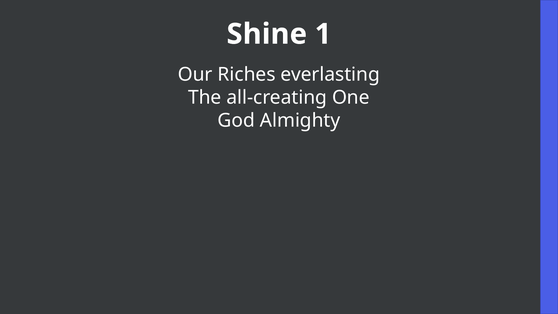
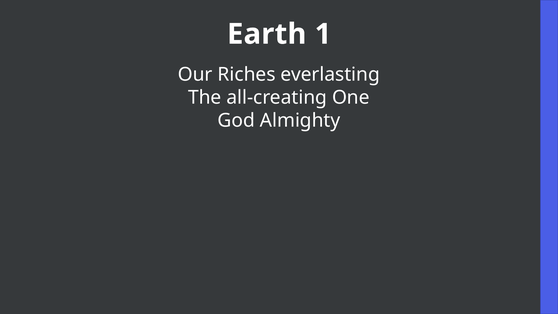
Shine: Shine -> Earth (267, 34)
